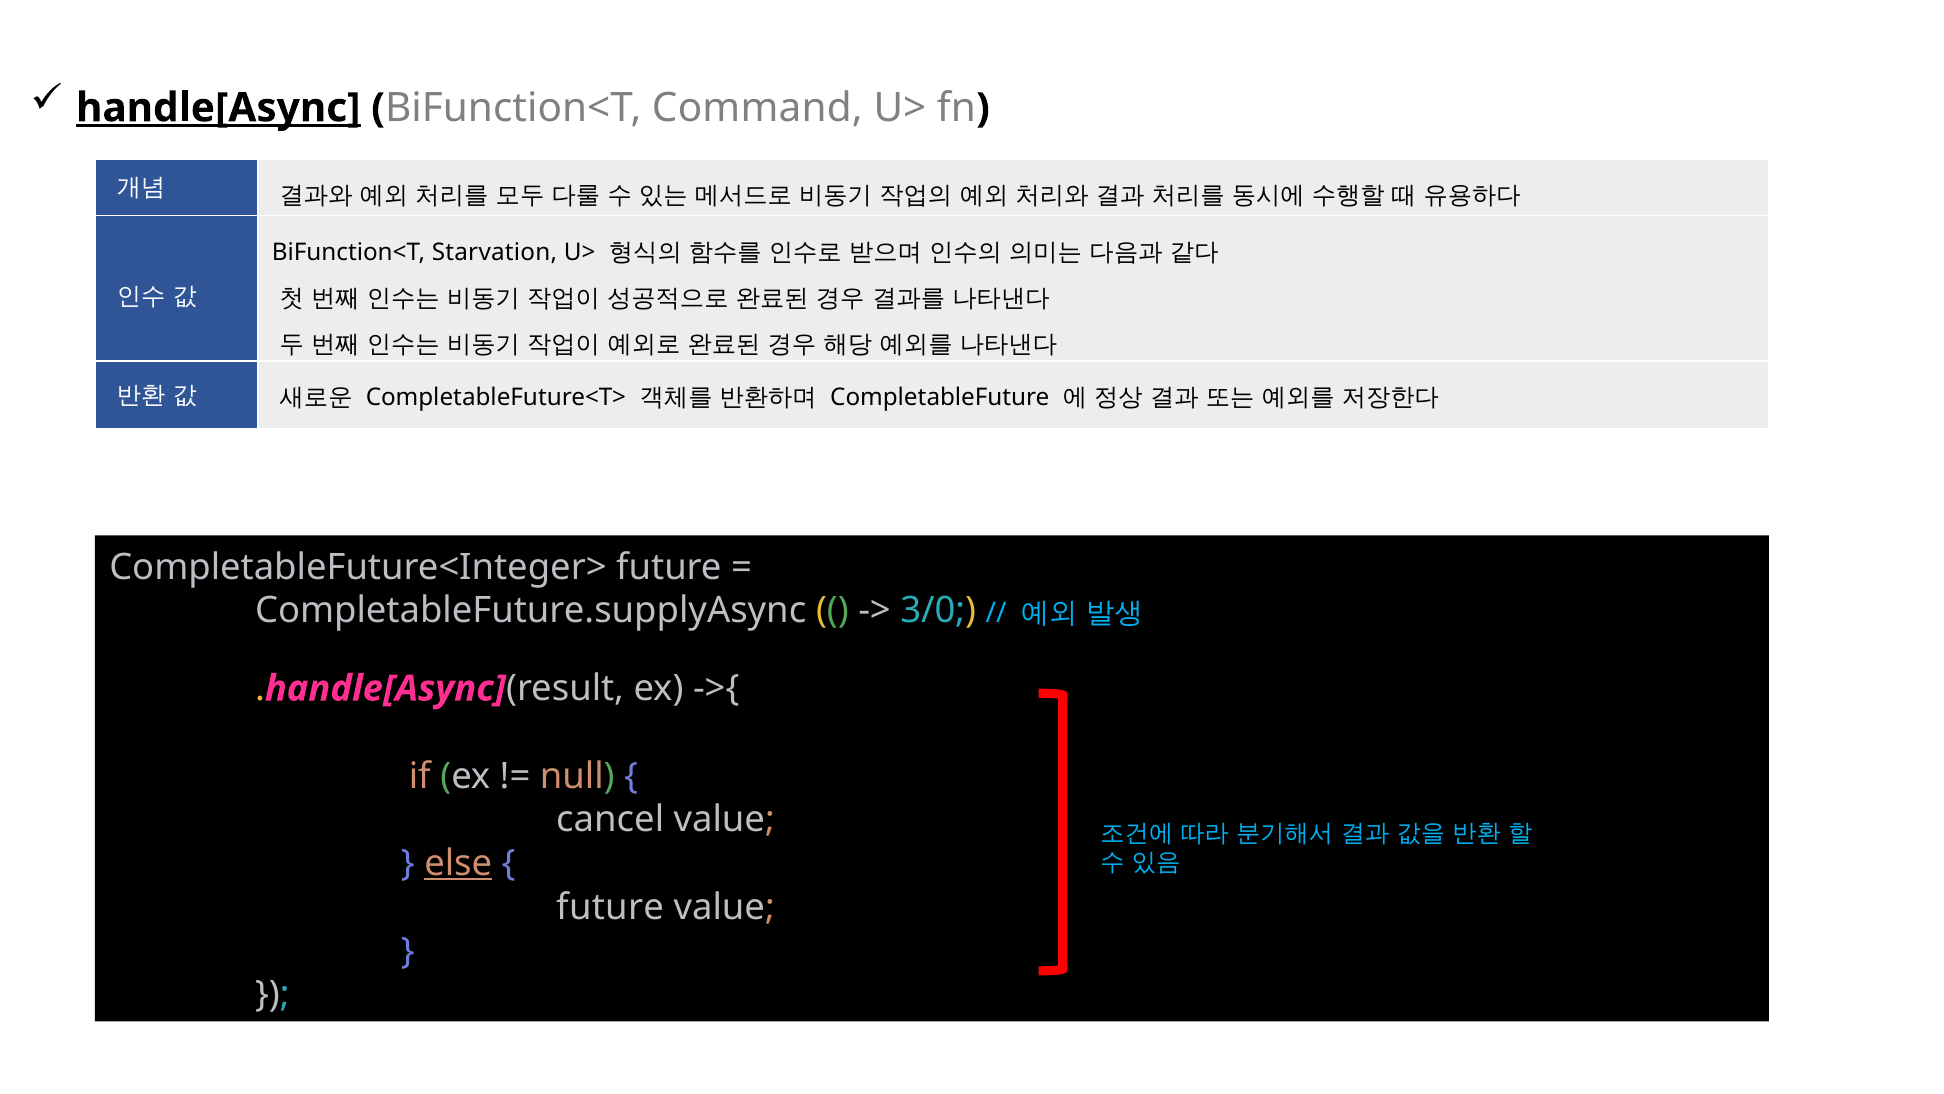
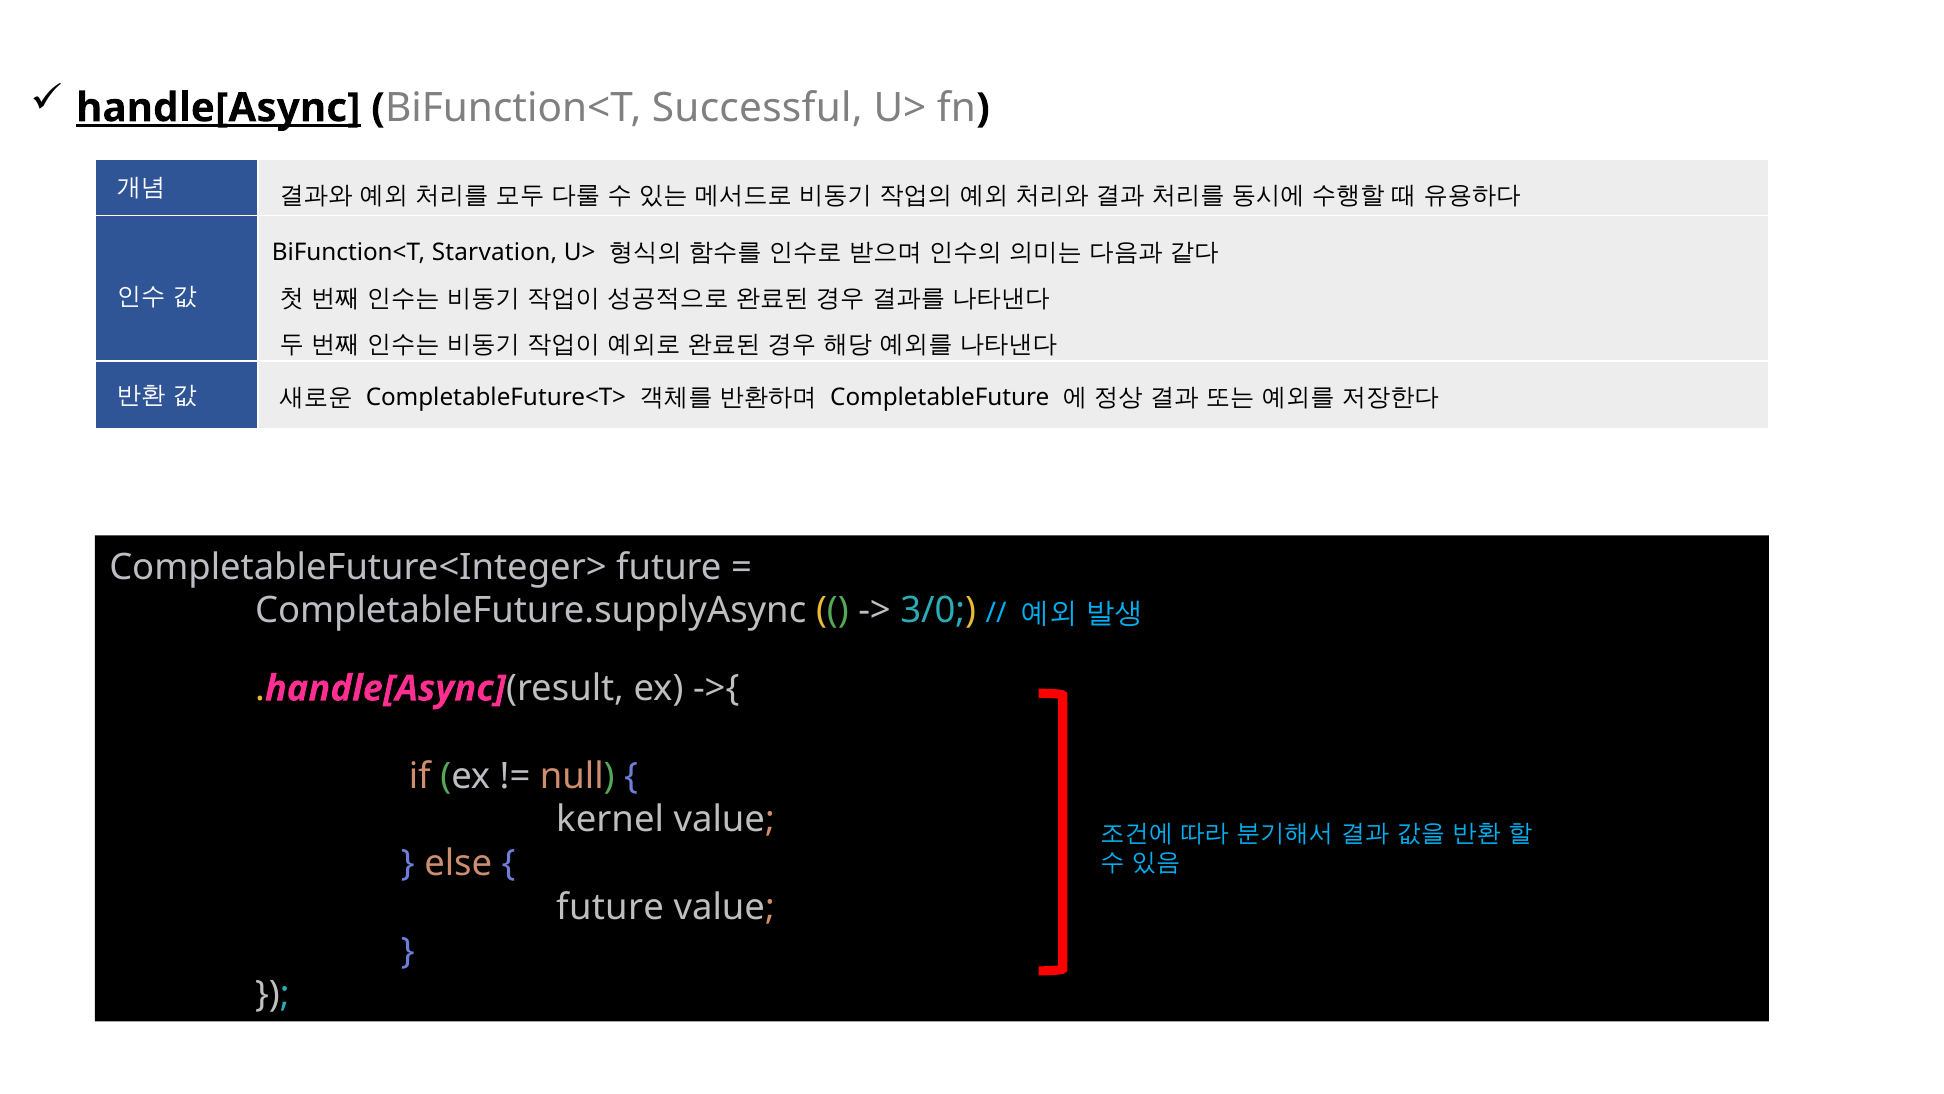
Command: Command -> Successful (757, 108)
cancel: cancel -> kernel (610, 819)
else underline: present -> none (458, 863)
